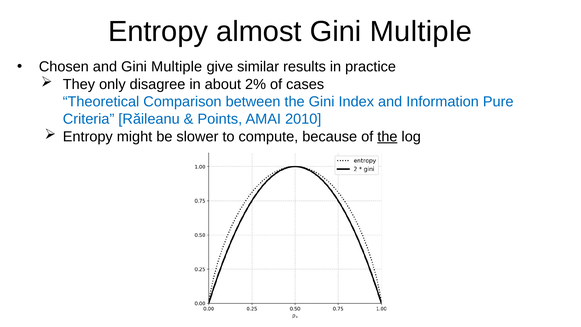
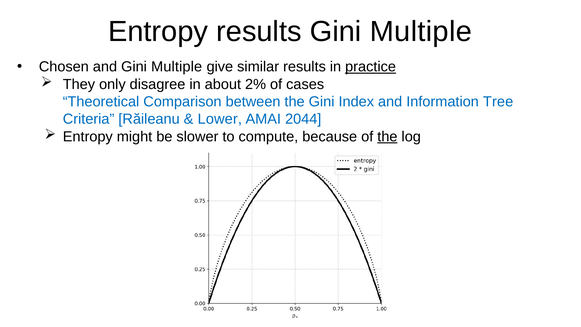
Entropy almost: almost -> results (259, 32)
practice underline: none -> present (371, 67)
Pure: Pure -> Tree (498, 102)
Points: Points -> Lower (220, 119)
2010: 2010 -> 2044 (303, 119)
